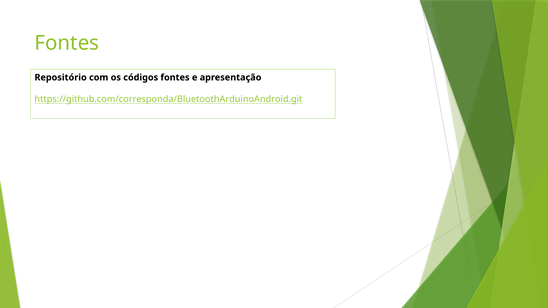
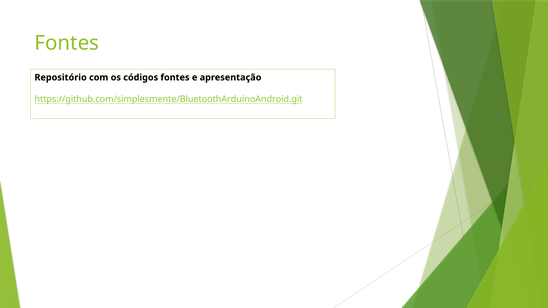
https://github.com/corresponda/BluetoothArduinoAndroid.git: https://github.com/corresponda/BluetoothArduinoAndroid.git -> https://github.com/simplesmente/BluetoothArduinoAndroid.git (168, 99)
